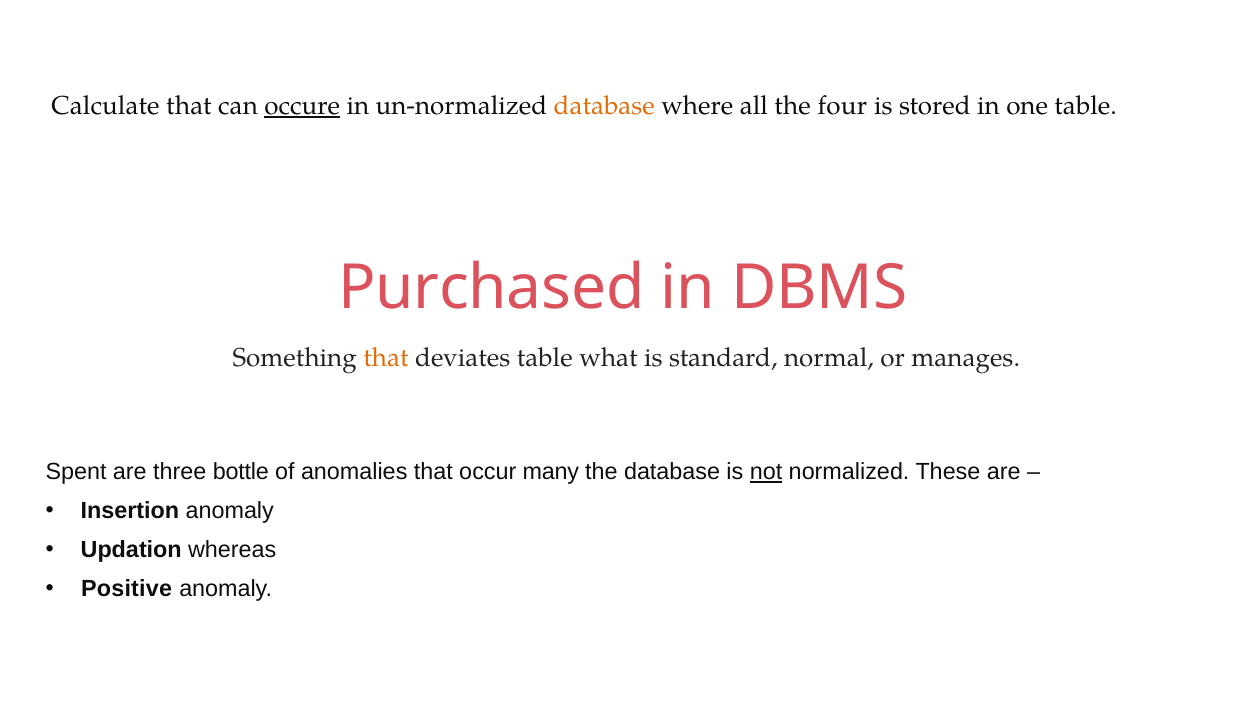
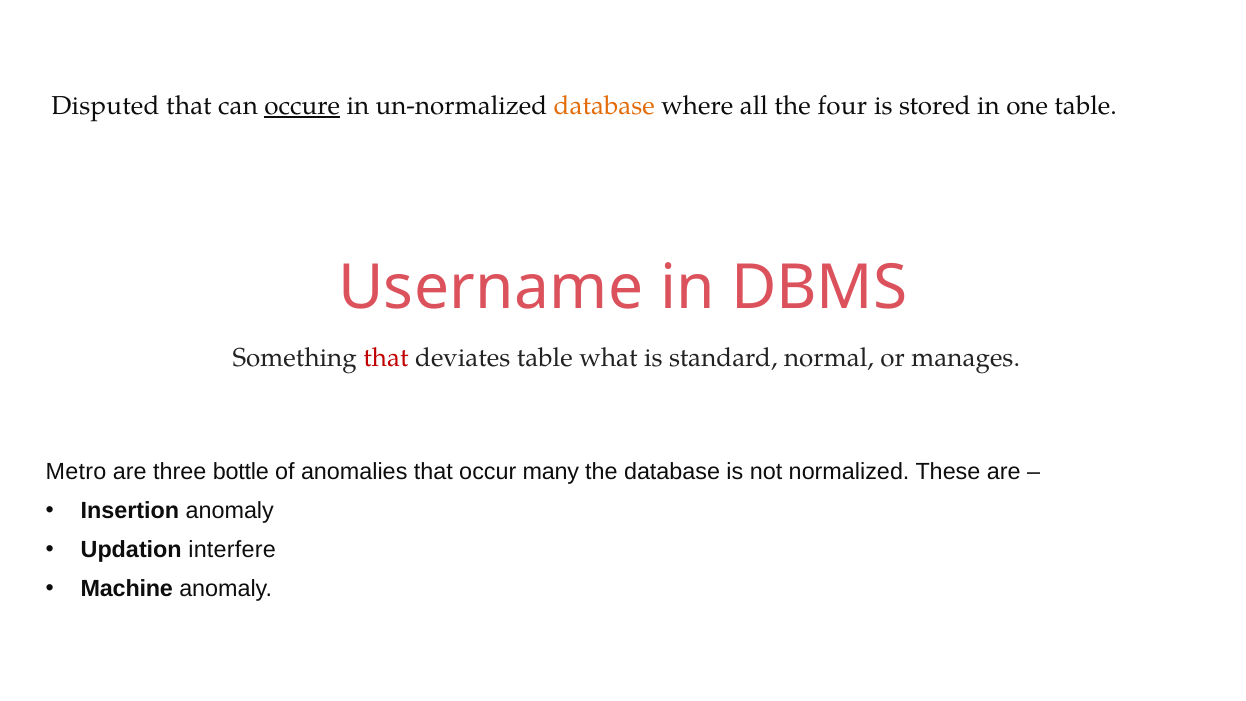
Calculate: Calculate -> Disputed (105, 106)
Purchased: Purchased -> Username (491, 288)
that colour: orange -> red (386, 358)
Spent: Spent -> Metro (76, 472)
not underline: present -> none (766, 472)
whereas: whereas -> interfere (232, 550)
Positive: Positive -> Machine (127, 589)
